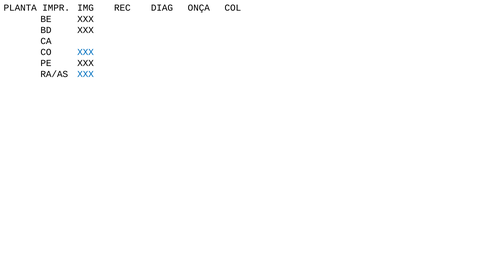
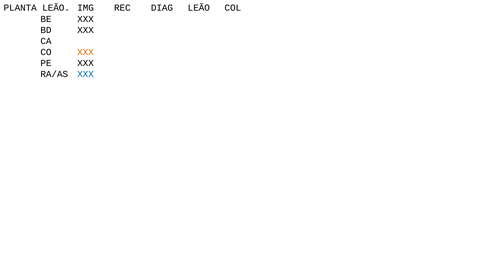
PLANTA IMPR: IMPR -> LEÃO (56, 8)
DIAG ONÇA: ONÇA -> LEÃO (199, 8)
XXX colour: blue -> orange (86, 52)
